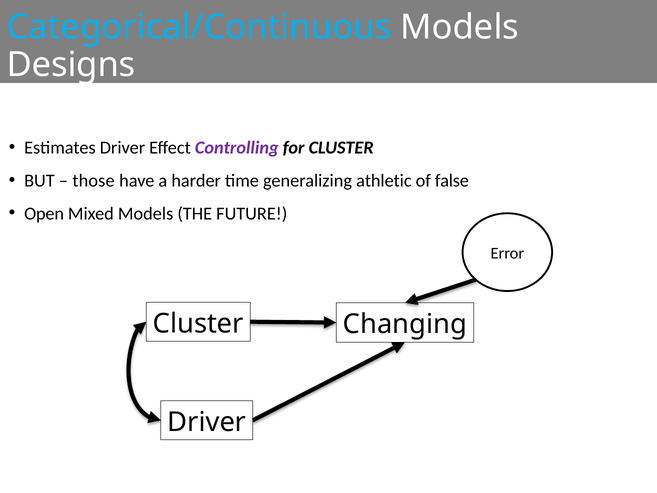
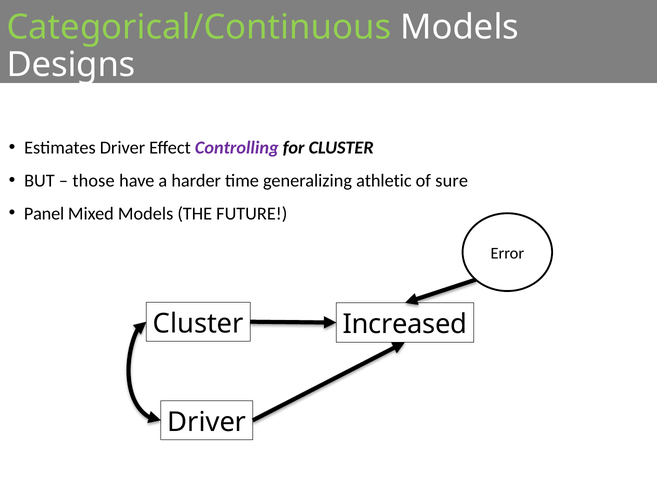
Categorical/Continuous colour: light blue -> light green (199, 27)
false: false -> sure (452, 181)
Open: Open -> Panel (44, 213)
Changing: Changing -> Increased (405, 324)
